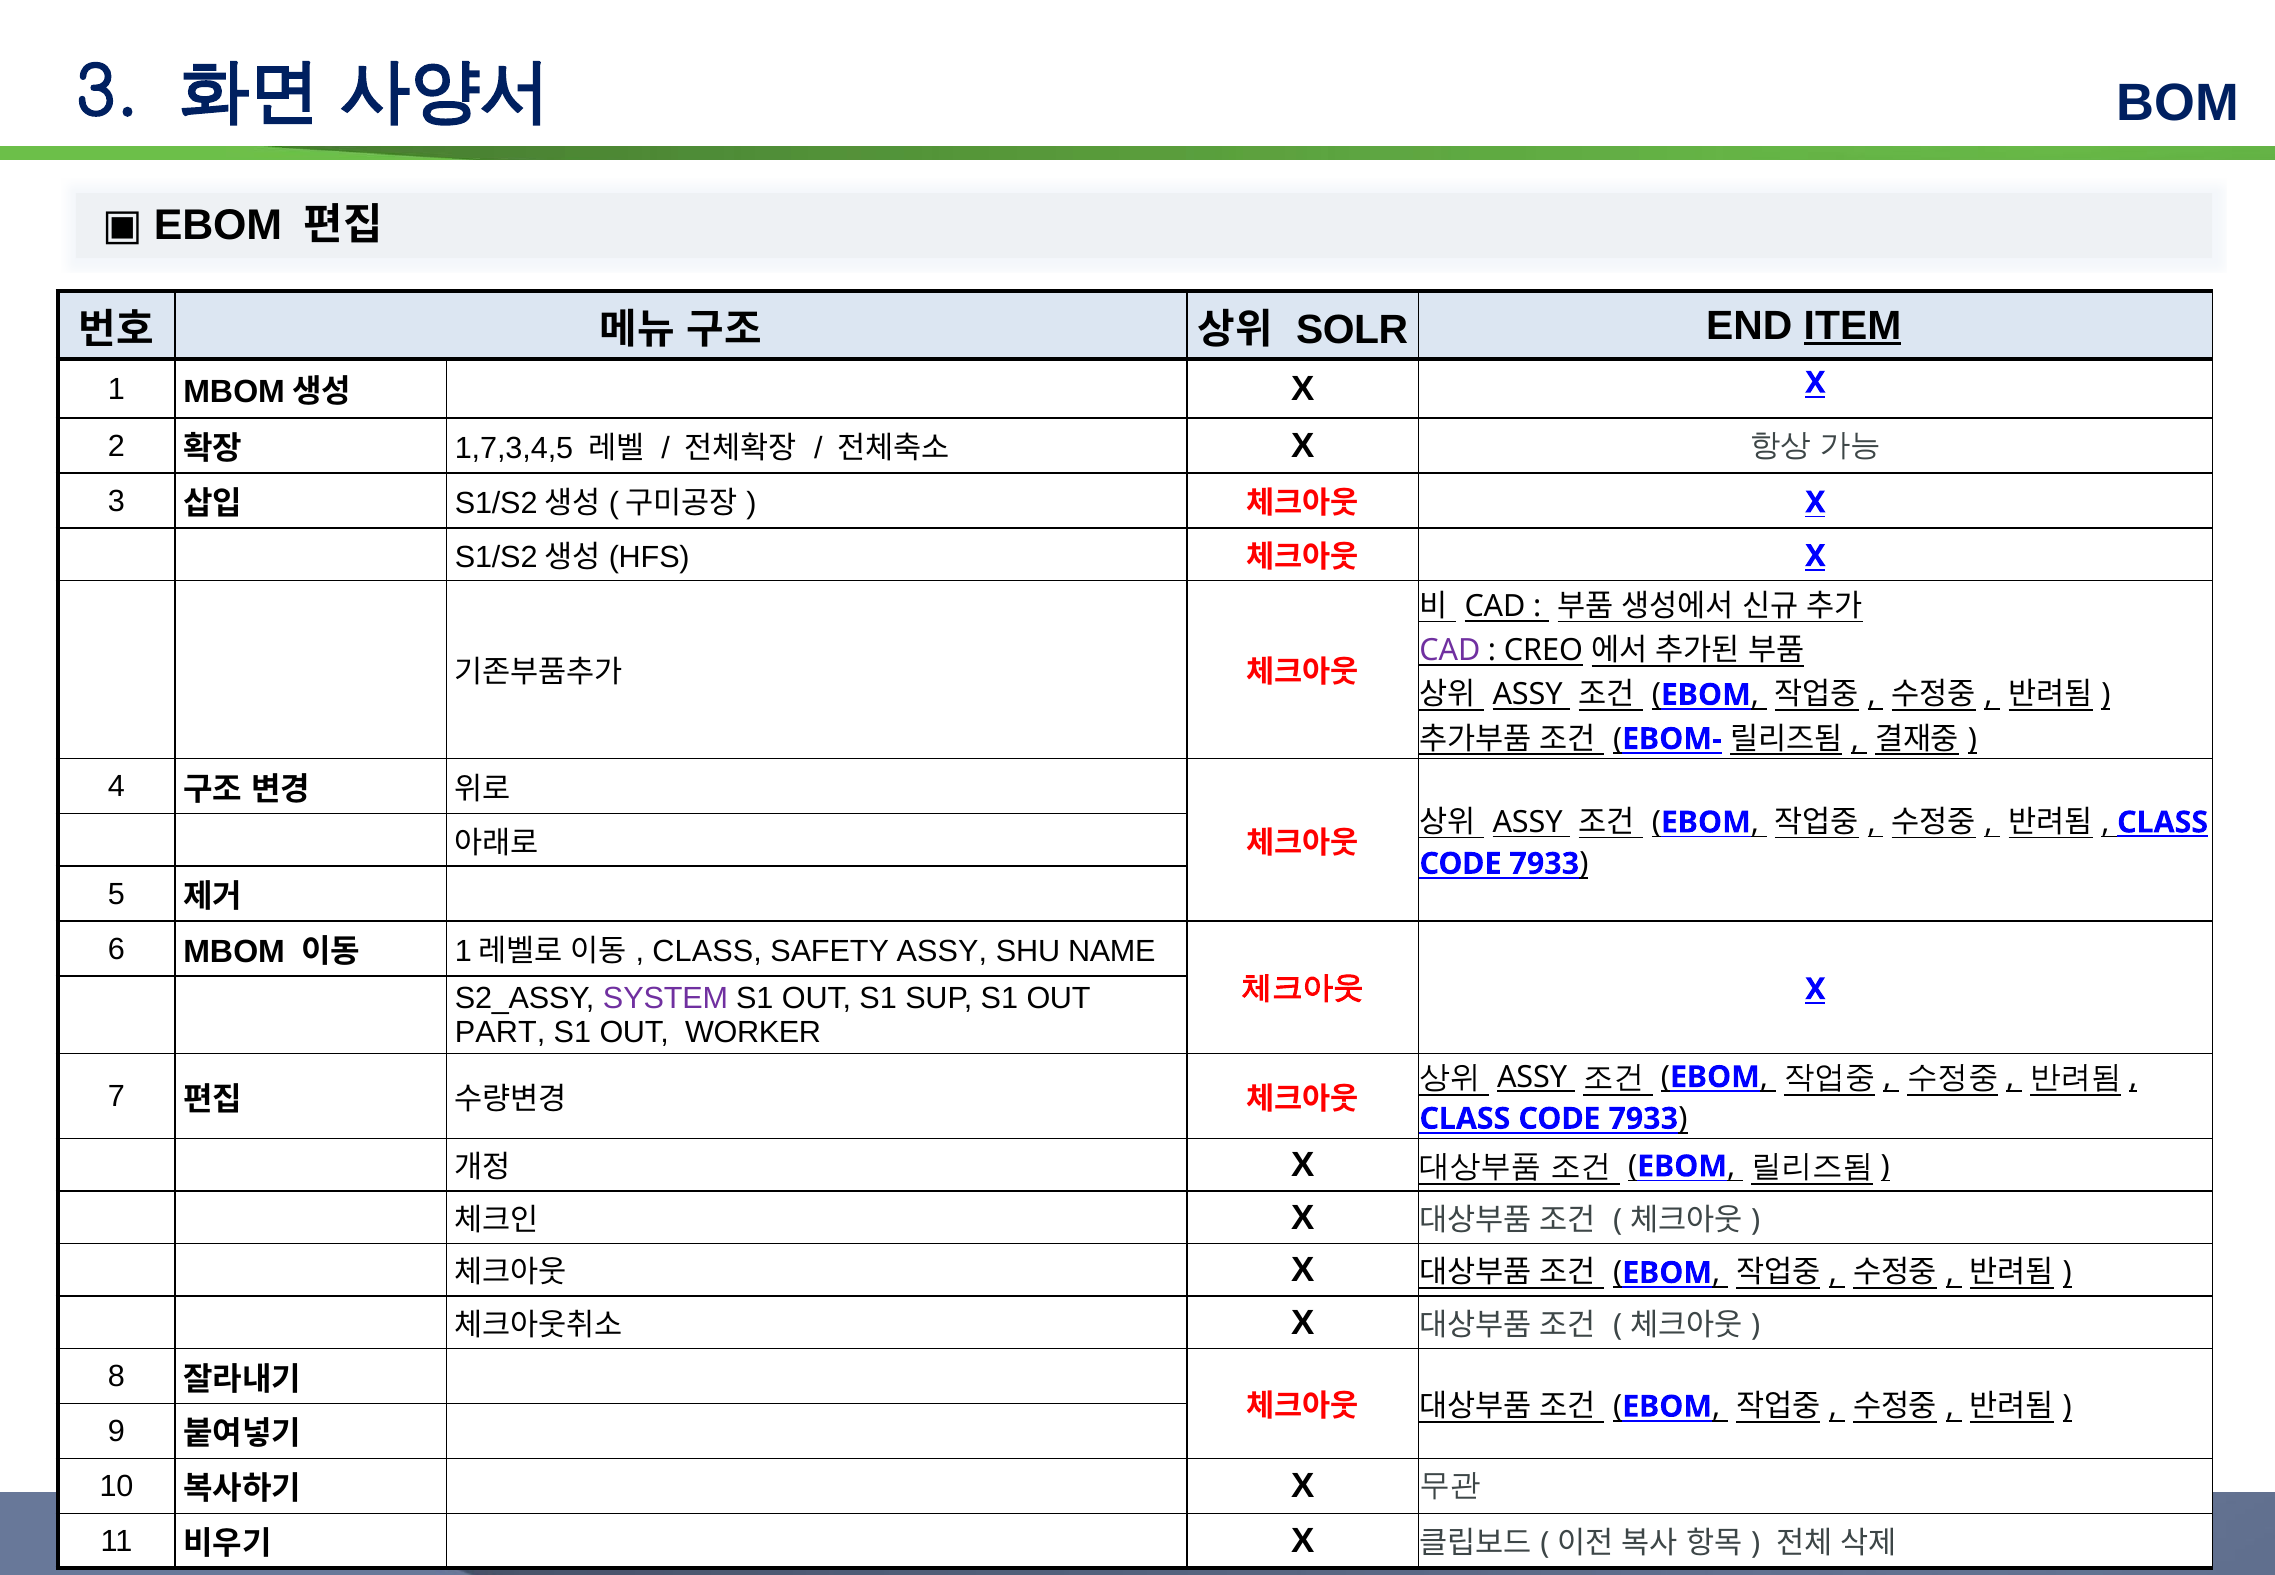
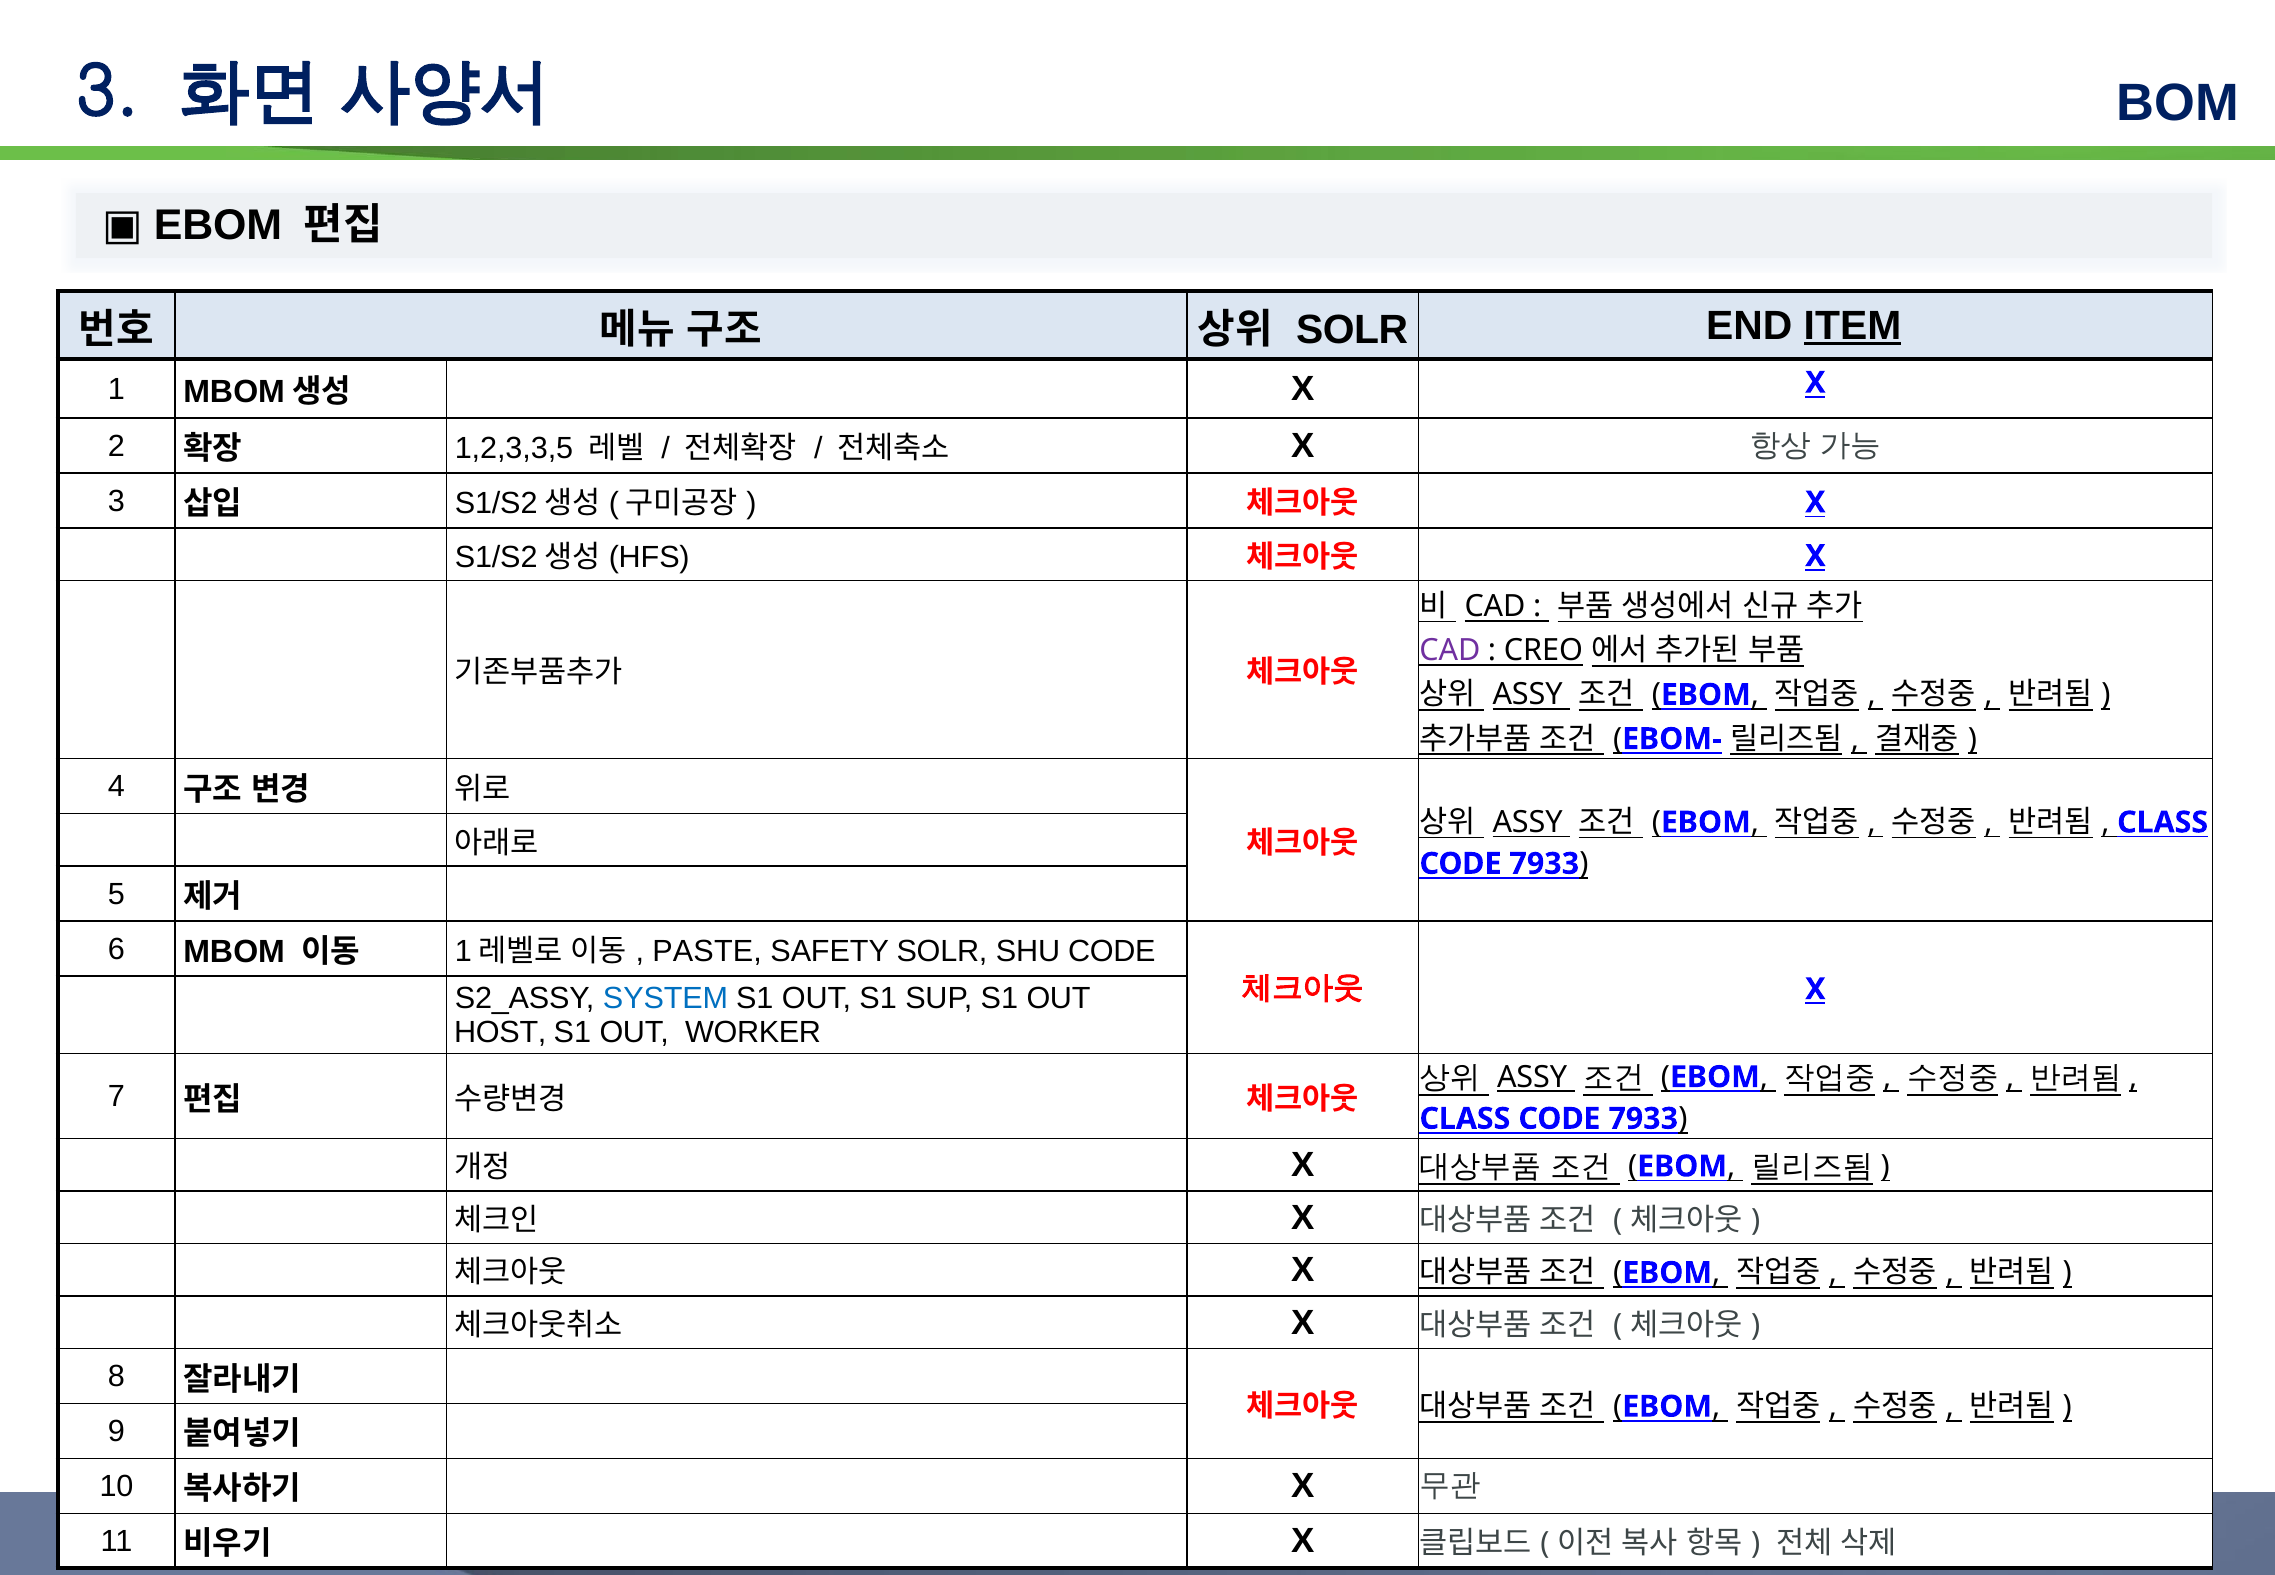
1,7,3,4,5: 1,7,3,4,5 -> 1,2,3,3,5 (514, 449)
CLASS underline: present -> none (2163, 822)
CLASS: CLASS -> PASTE (707, 952)
SAFETY ASSY: ASSY -> SOLR (942, 952)
SHU NAME: NAME -> CODE (1112, 952)
SYSTEM colour: purple -> blue (666, 998)
PART: PART -> HOST (500, 1032)
